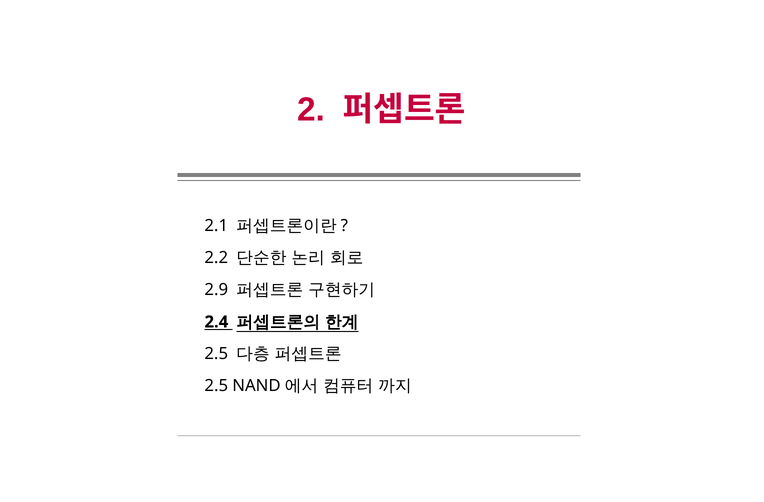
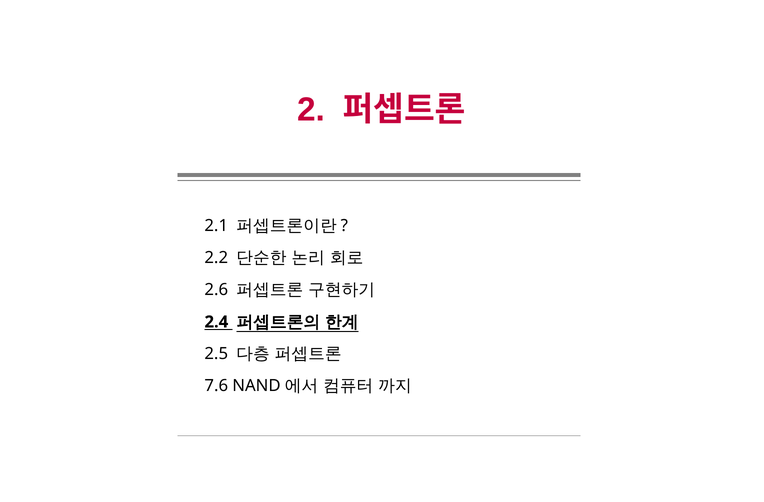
2.9: 2.9 -> 2.6 (216, 290)
2.5: 2.5 -> 7.6 (216, 386)
